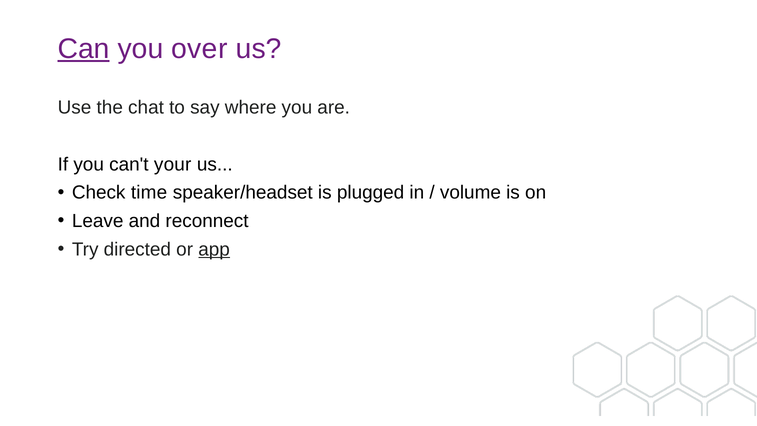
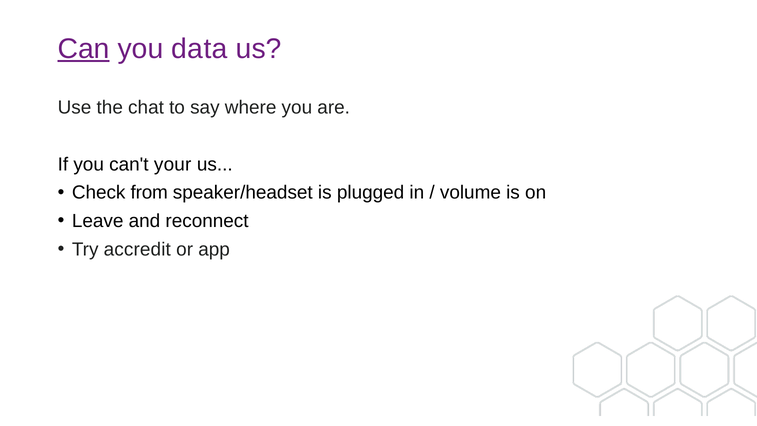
over: over -> data (199, 49)
time: time -> from (149, 193)
directed: directed -> accredit (137, 249)
app underline: present -> none (214, 249)
